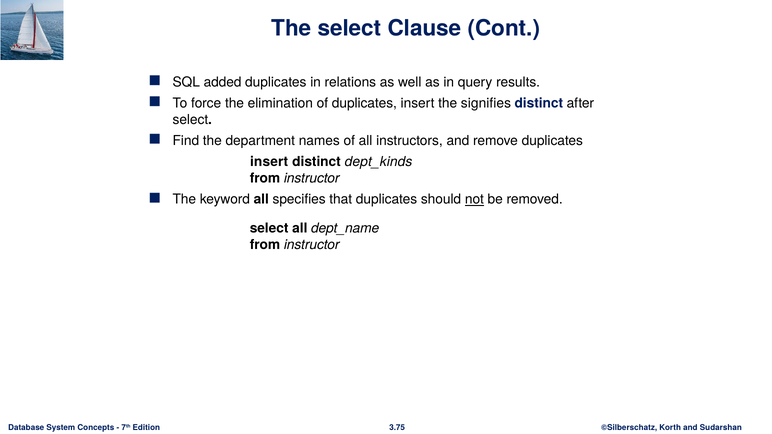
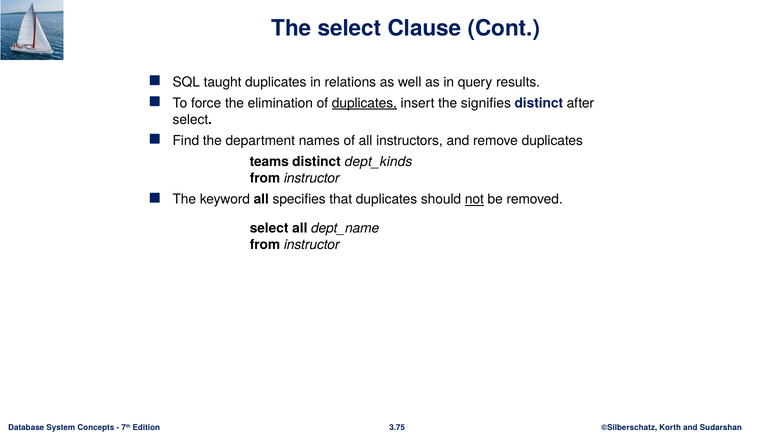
added: added -> taught (223, 82)
duplicates underline: none -> present (364, 103)
insert: insert -> teams (269, 162)
